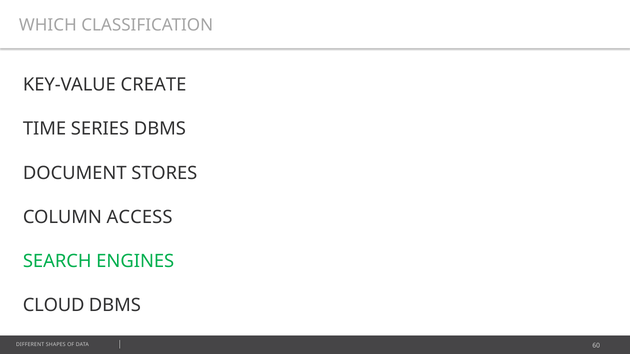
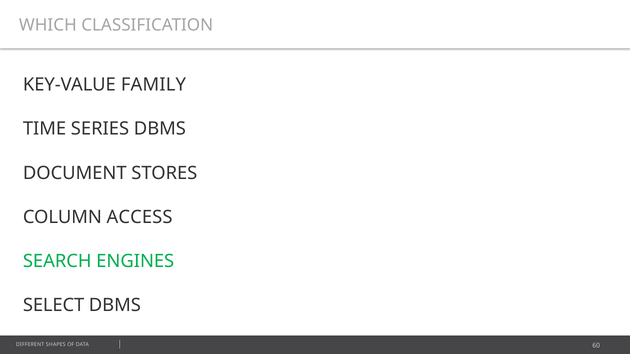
CREATE: CREATE -> FAMILY (153, 85)
CLOUD: CLOUD -> SELECT (54, 306)
